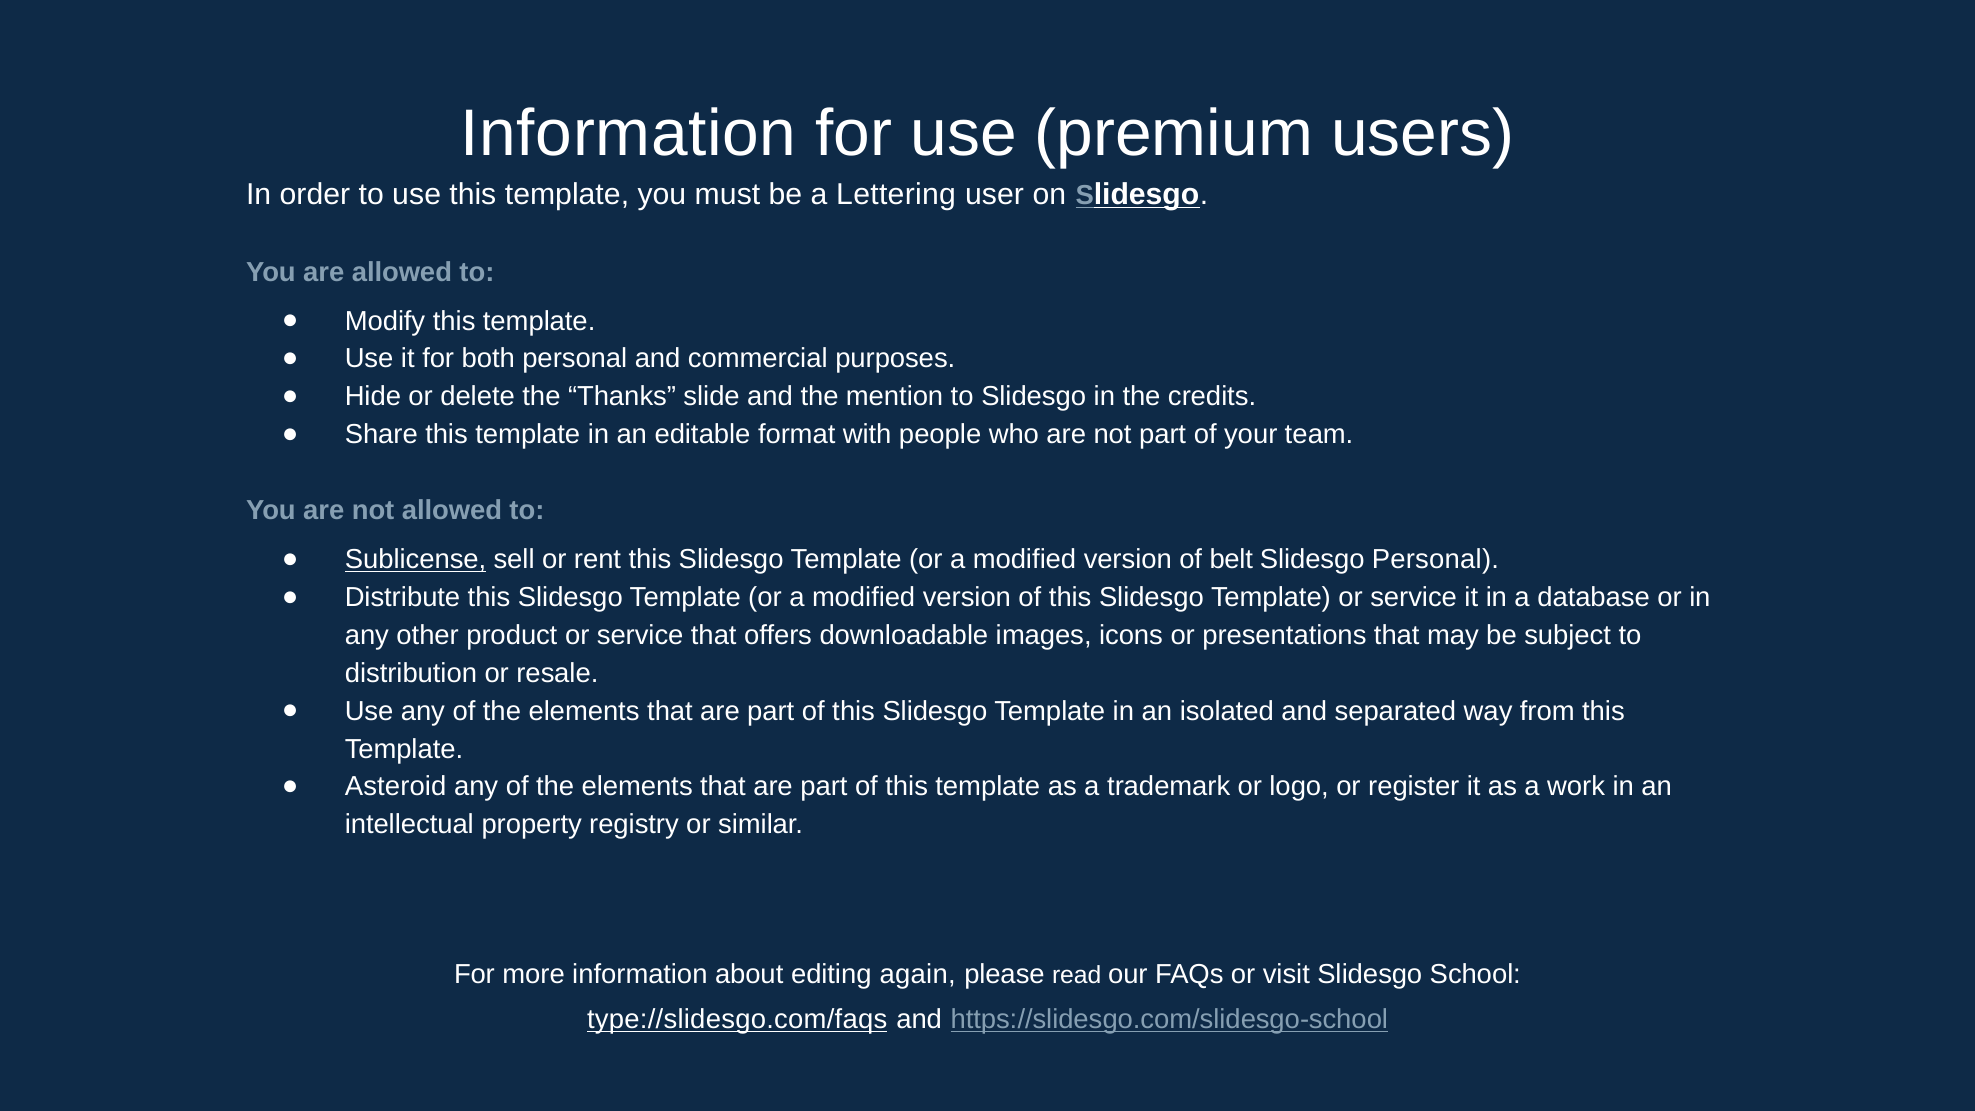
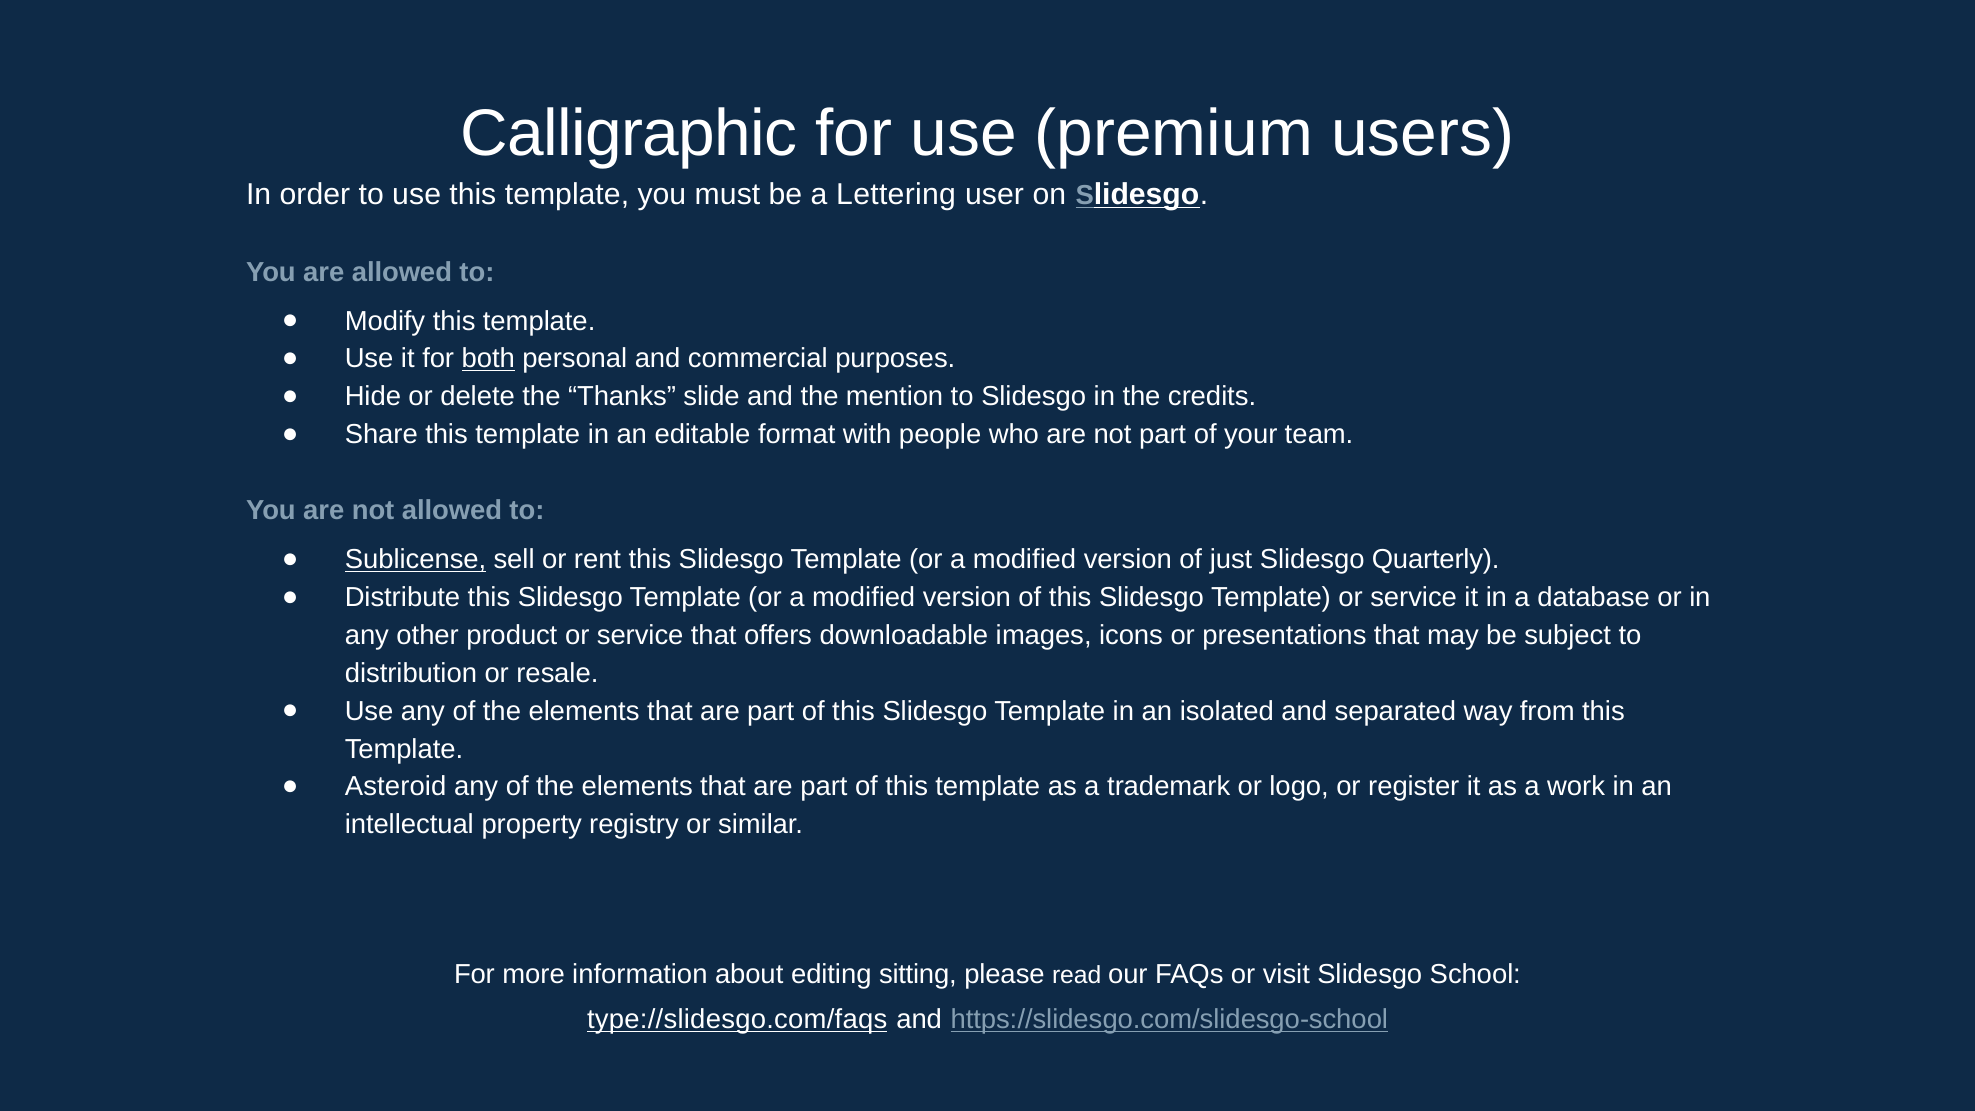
Information: Information -> Calligraphic (629, 134)
both underline: none -> present (488, 359)
belt: belt -> just (1231, 560)
Slidesgo Personal: Personal -> Quarterly (1436, 560)
again: again -> sitting (918, 975)
